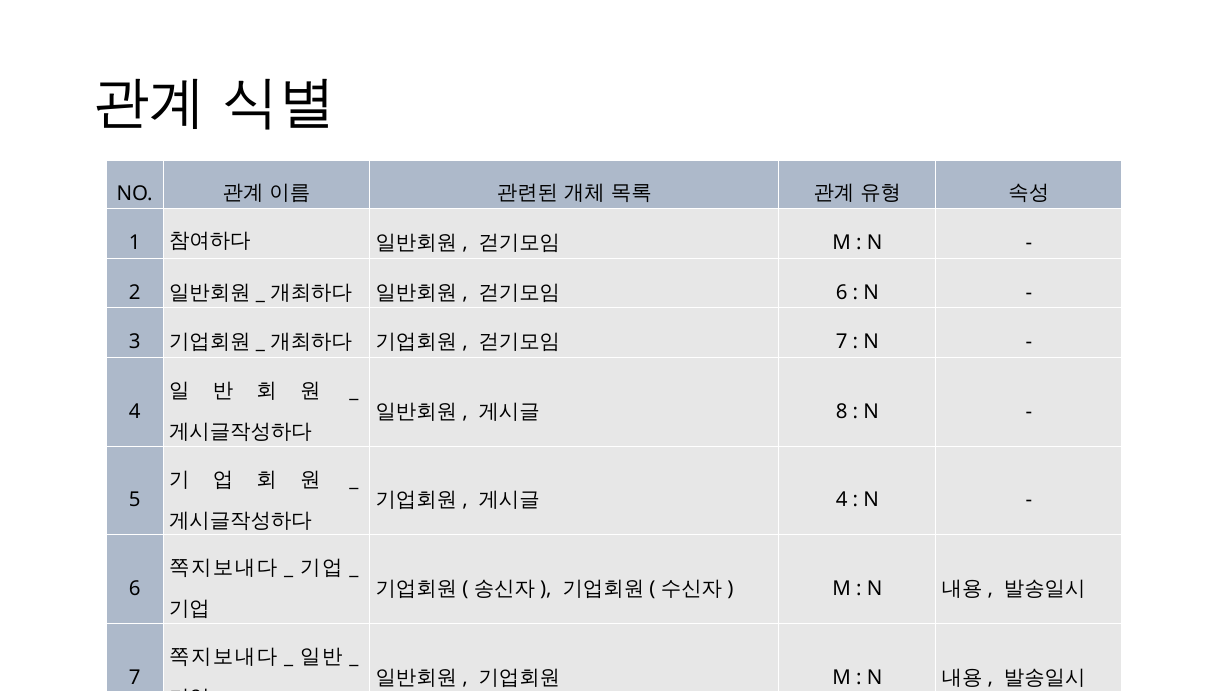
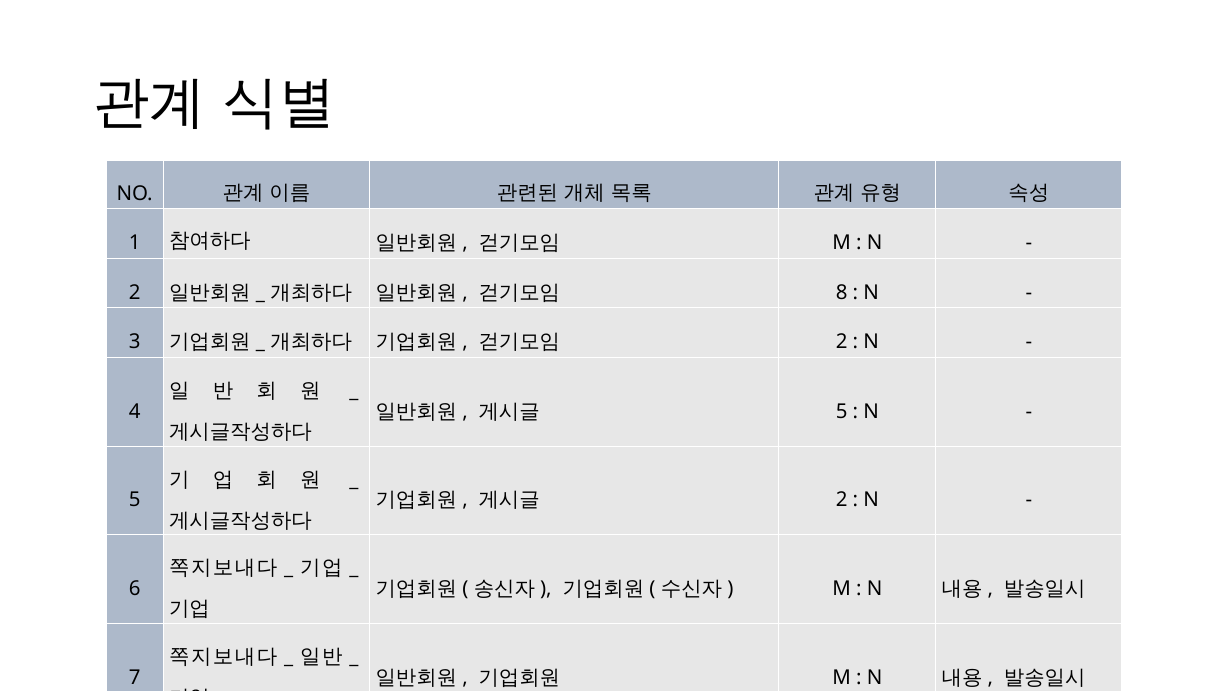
6: 6 -> 8 (842, 292)
7: 7 -> 2 (842, 342)
8: 8 -> 5 (842, 411)
4: 4 -> 2 (842, 500)
